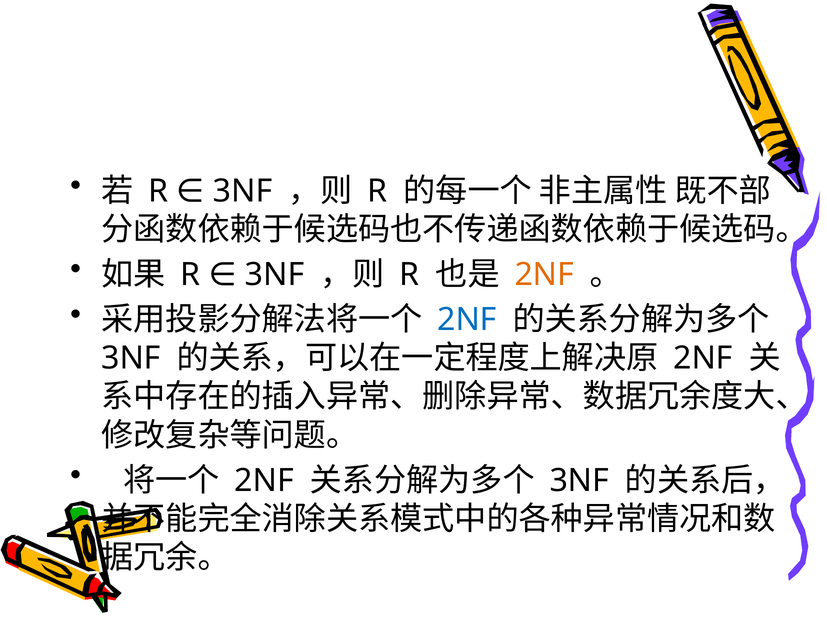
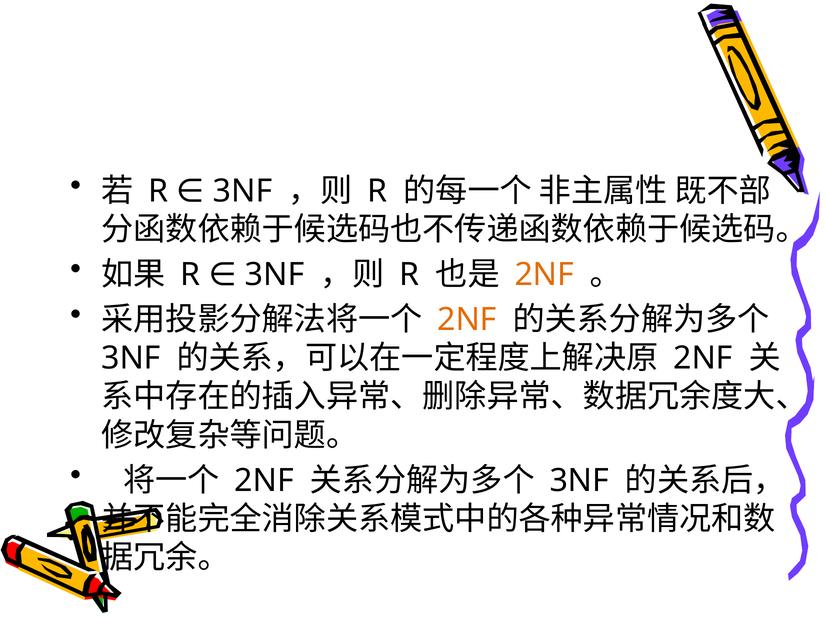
2NF colour: blue -> orange (467, 320)
